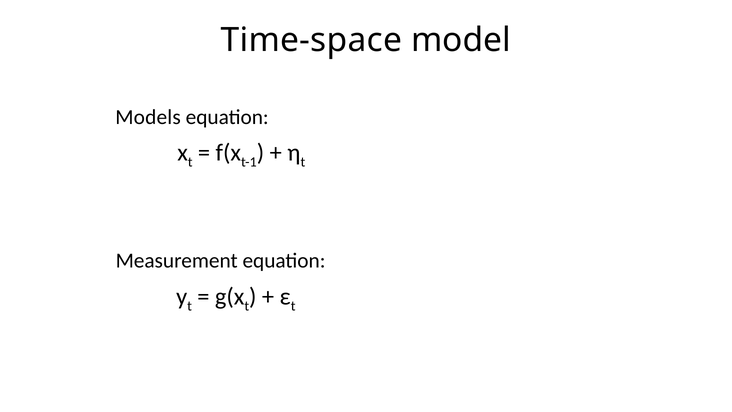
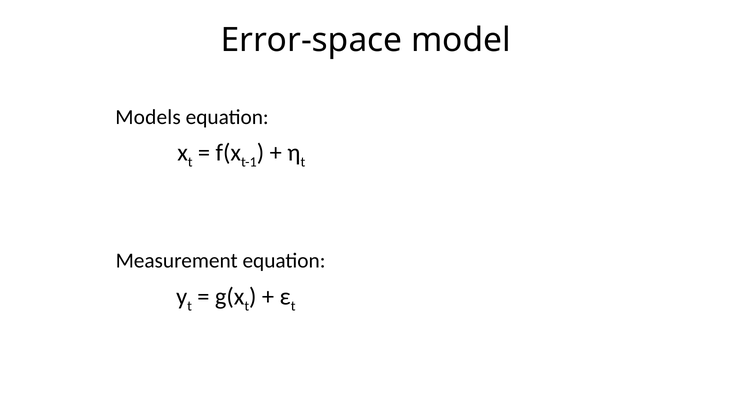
Time-space: Time-space -> Error-space (312, 40)
